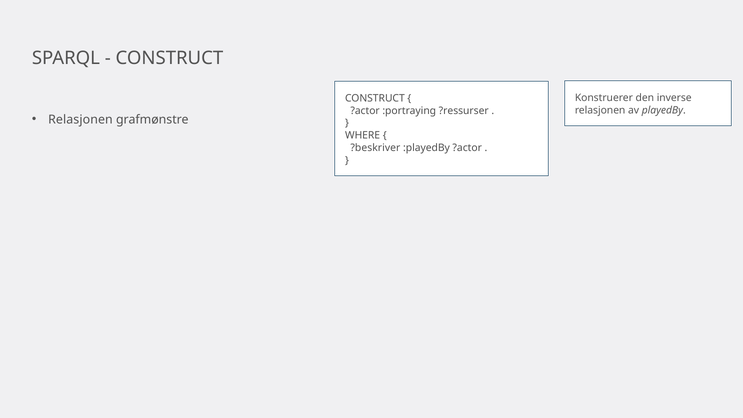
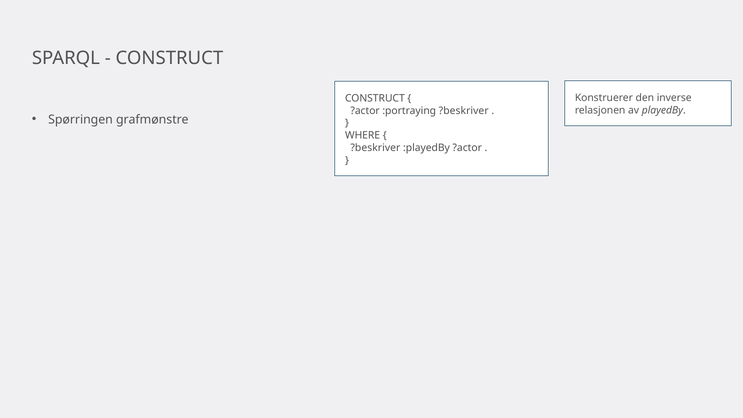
:portraying ?ressurser: ?ressurser -> ?beskriver (464, 111)
Relasjonen: Relasjonen -> Spørringen (81, 120)
